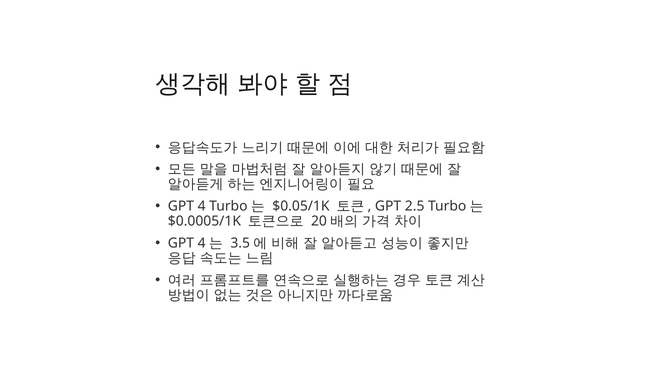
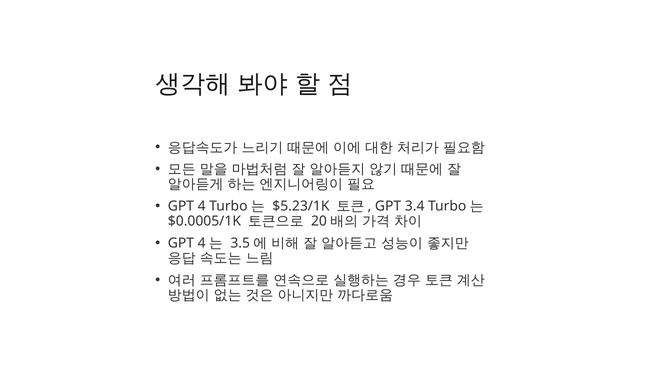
$0.05/1K: $0.05/1K -> $5.23/1K (301, 206)
2.5: 2.5 -> 3.4 (415, 206)
